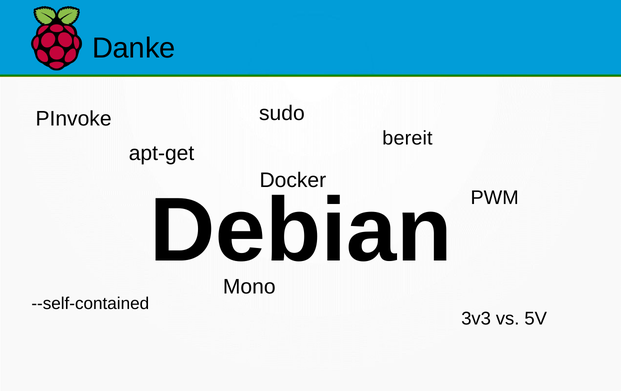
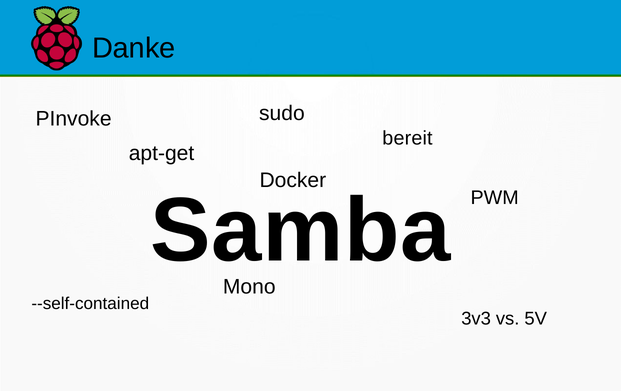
Debian: Debian -> Samba (300, 231)
